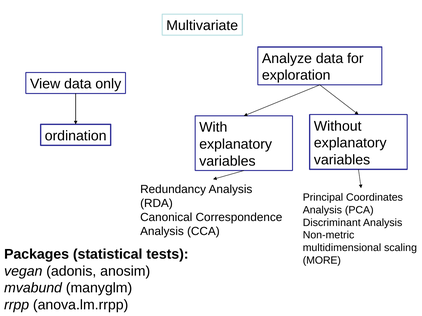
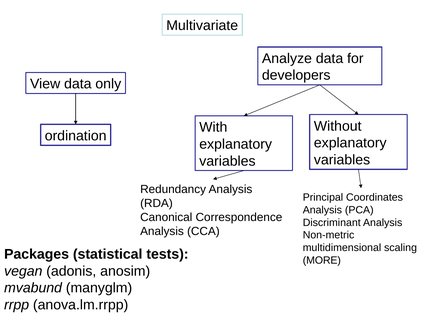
exploration: exploration -> developers (296, 75)
